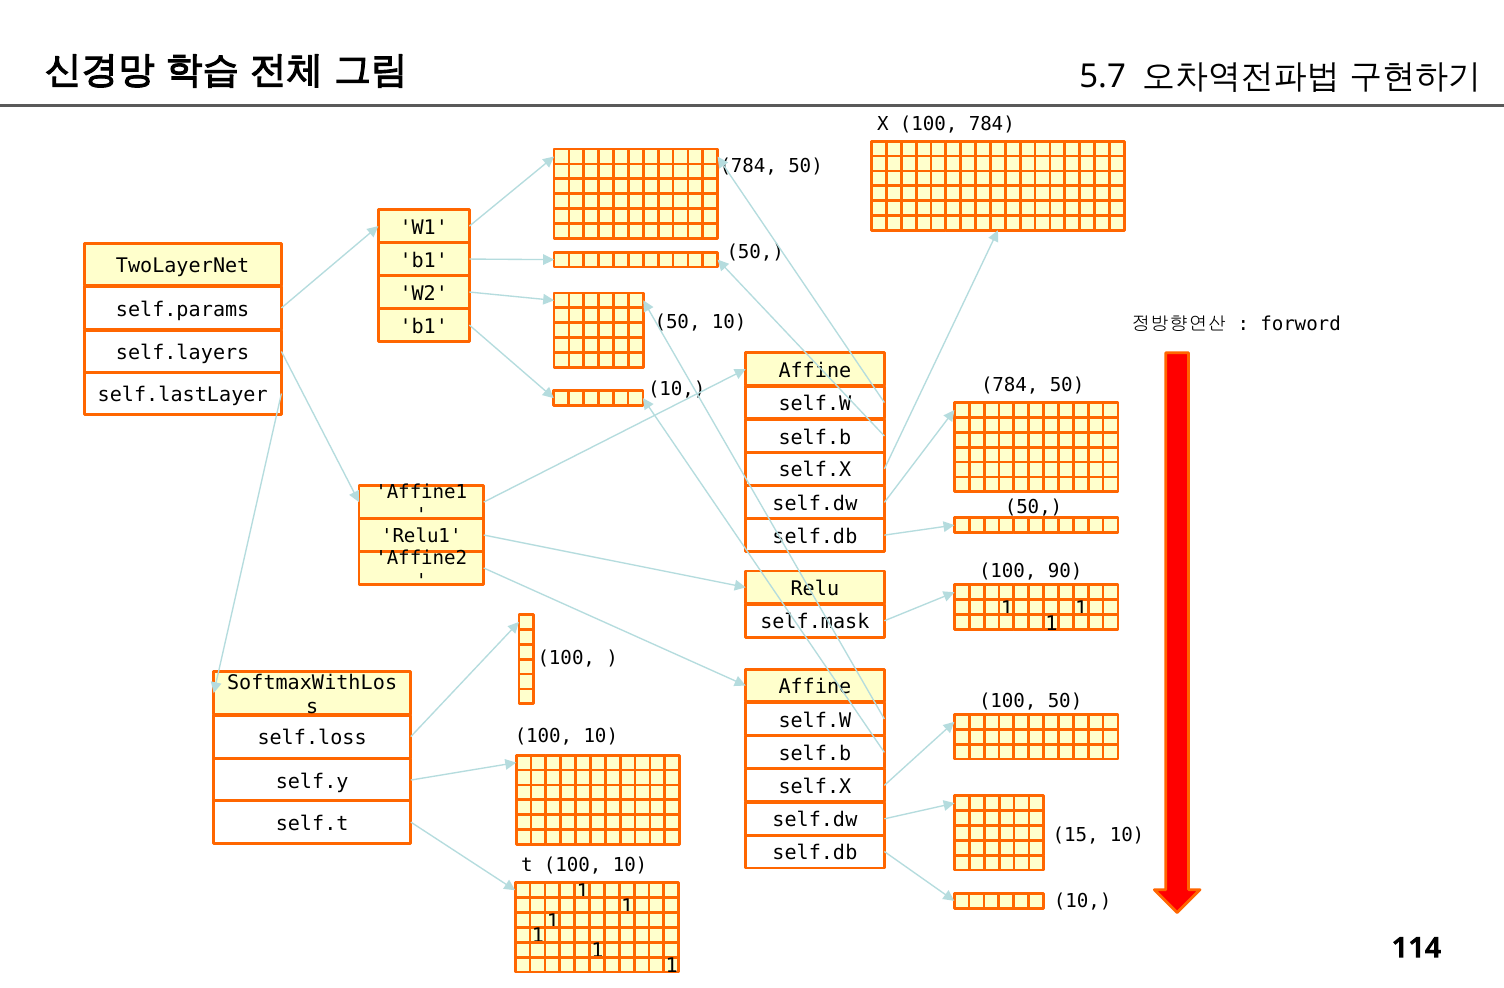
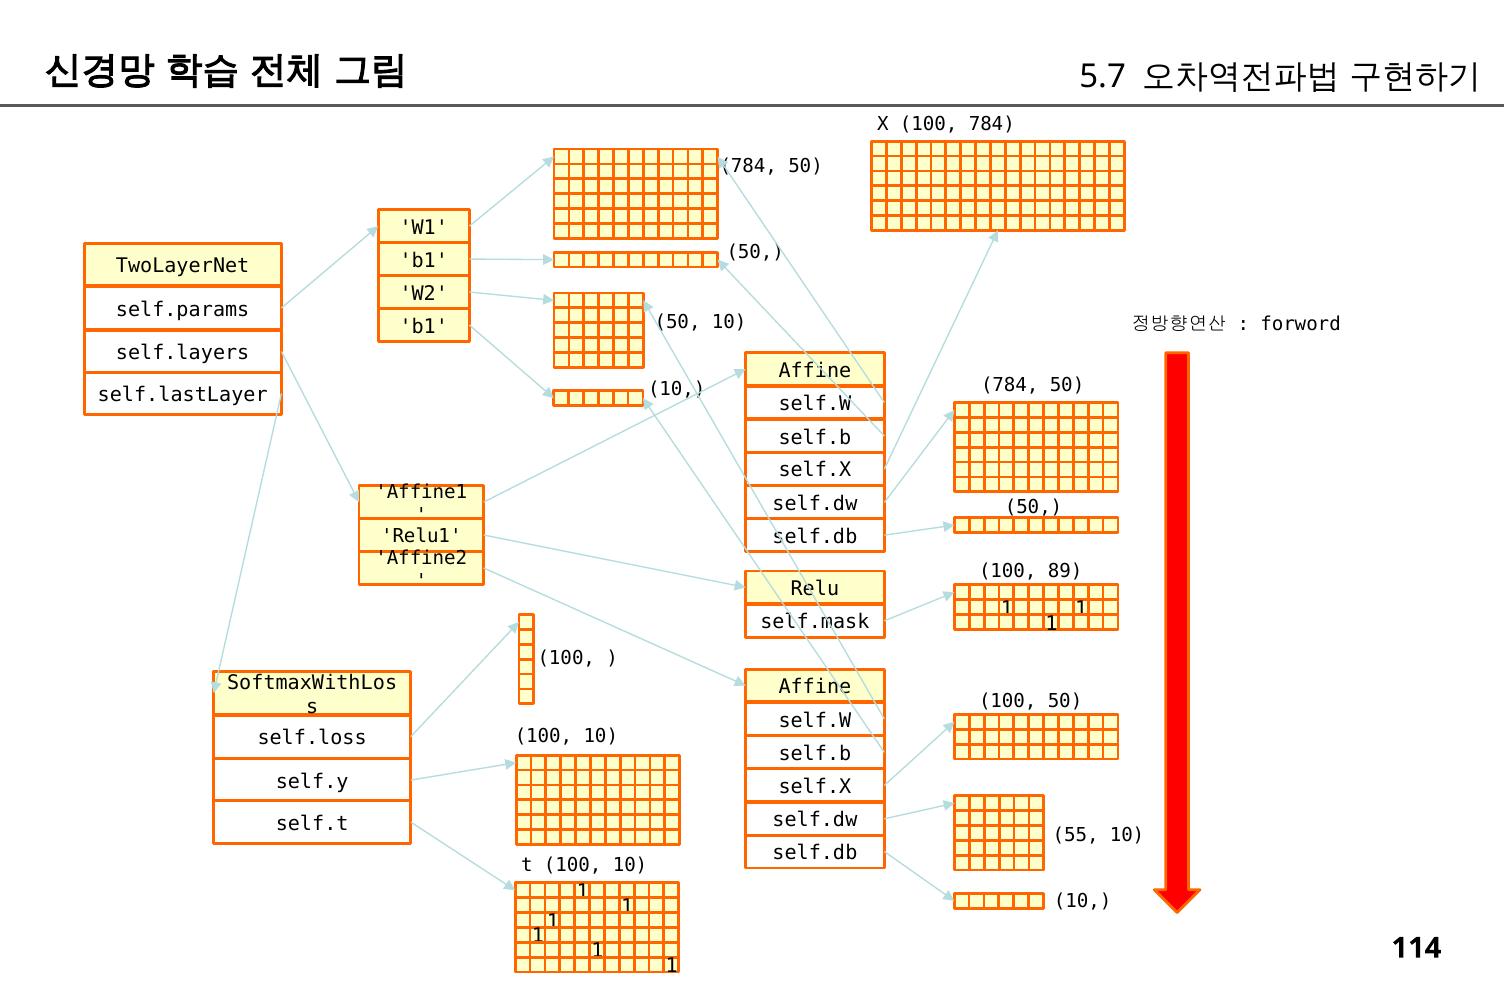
90: 90 -> 89 (1065, 571)
15: 15 -> 55 (1076, 835)
